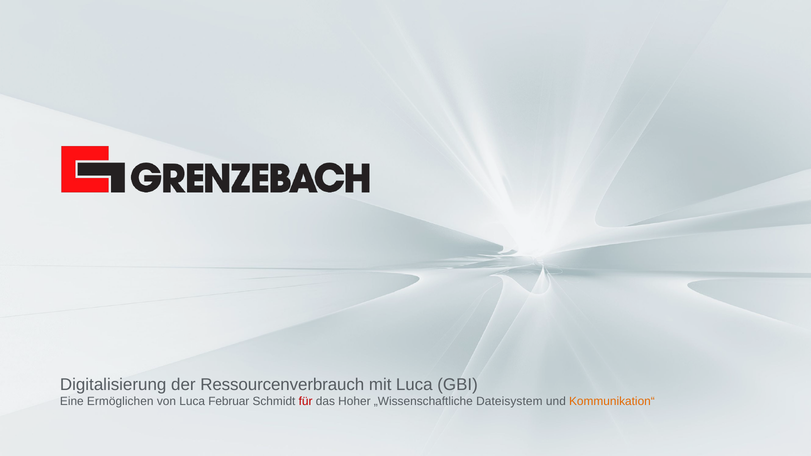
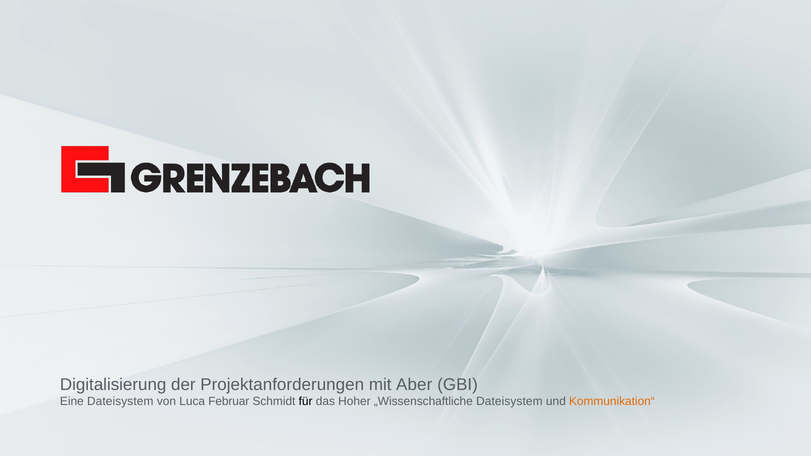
Ressourcenverbrauch: Ressourcenverbrauch -> Projektanforderungen (282, 384)
mit Luca: Luca -> Aber (414, 384)
Eine Ermöglichen: Ermöglichen -> Dateisystem (120, 401)
für colour: red -> black (306, 401)
